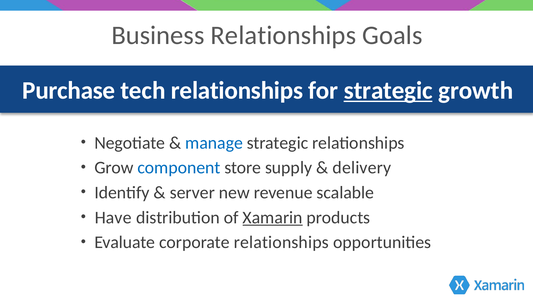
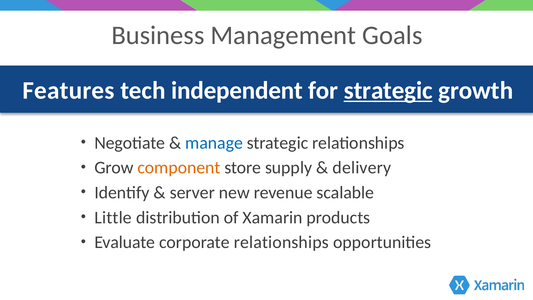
Business Relationships: Relationships -> Management (283, 35)
Purchase: Purchase -> Features (69, 90)
tech relationships: relationships -> independent (237, 90)
component colour: blue -> orange (179, 168)
Have: Have -> Little (113, 217)
Xamarin underline: present -> none (273, 217)
